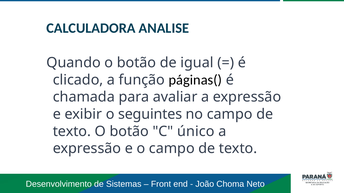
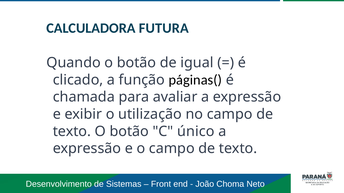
ANALISE: ANALISE -> FUTURA (164, 28)
seguintes: seguintes -> utilização (150, 114)
